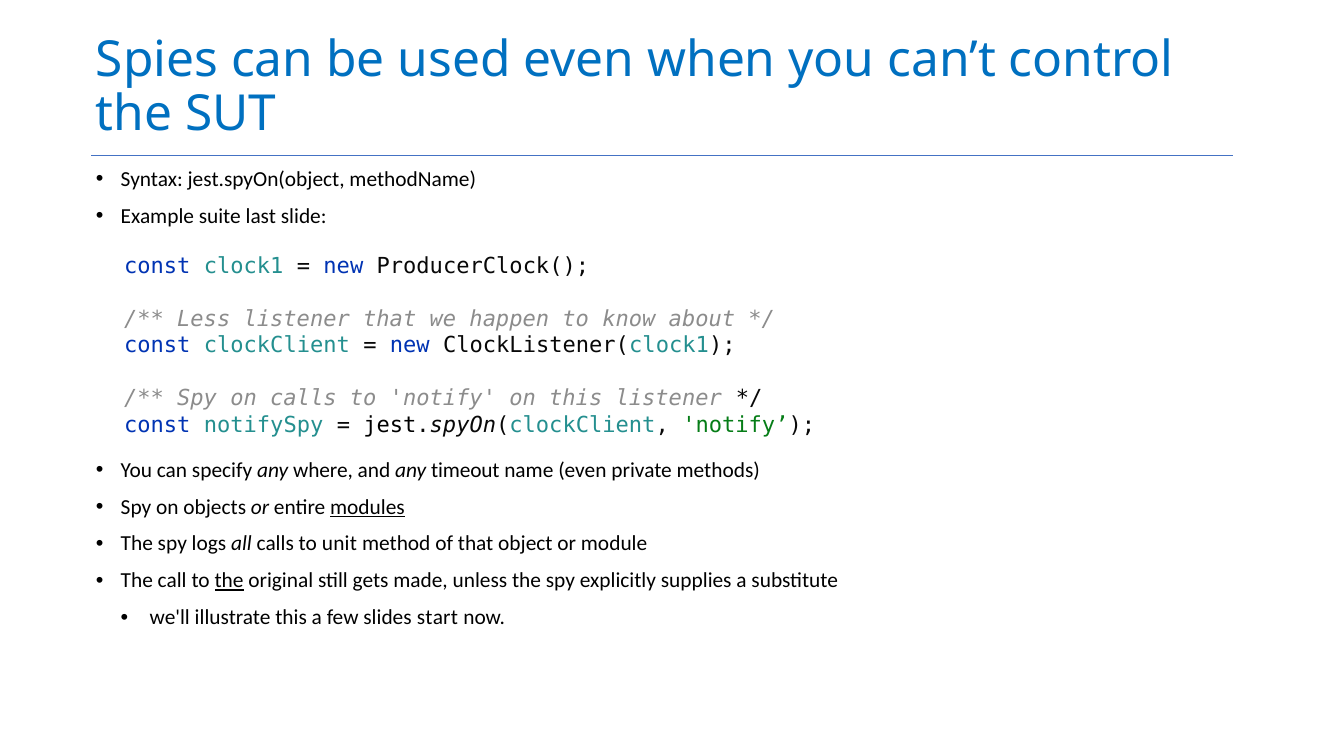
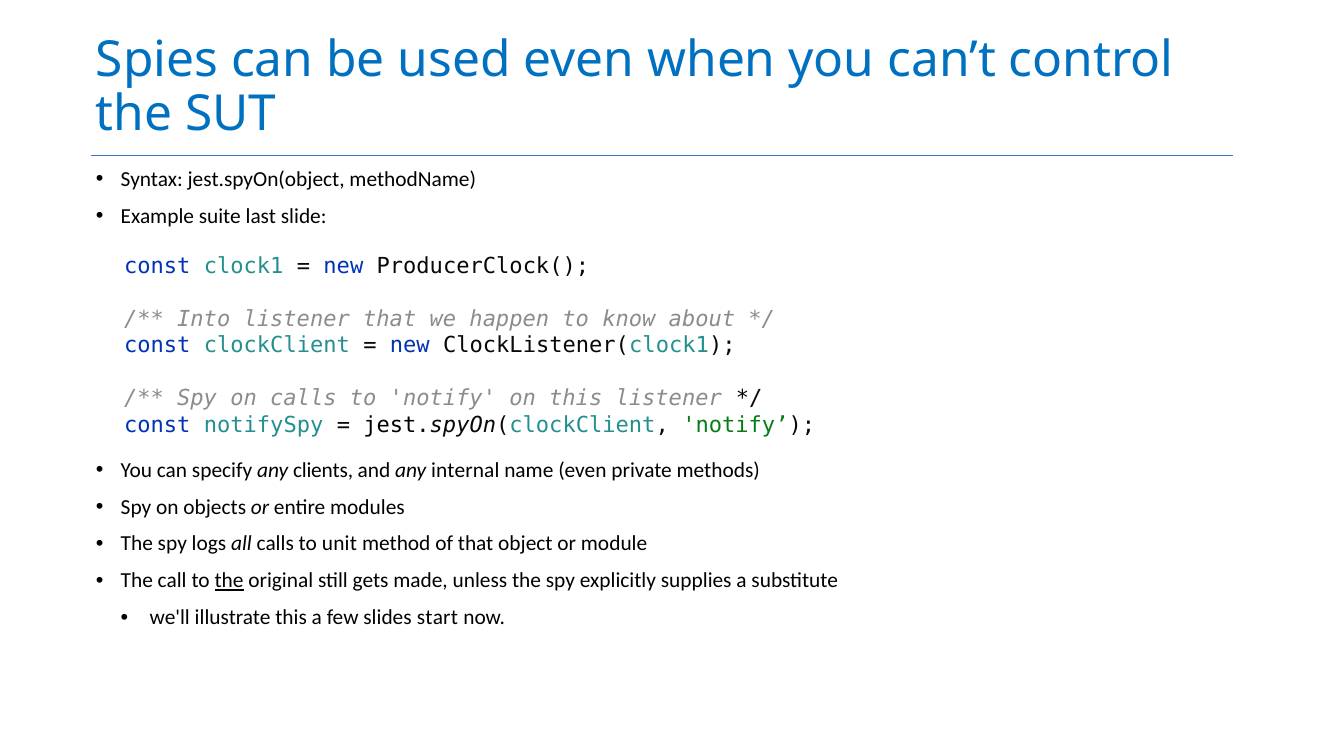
Less: Less -> Into (204, 319)
where: where -> clients (323, 470)
timeout: timeout -> internal (465, 470)
modules underline: present -> none (367, 507)
